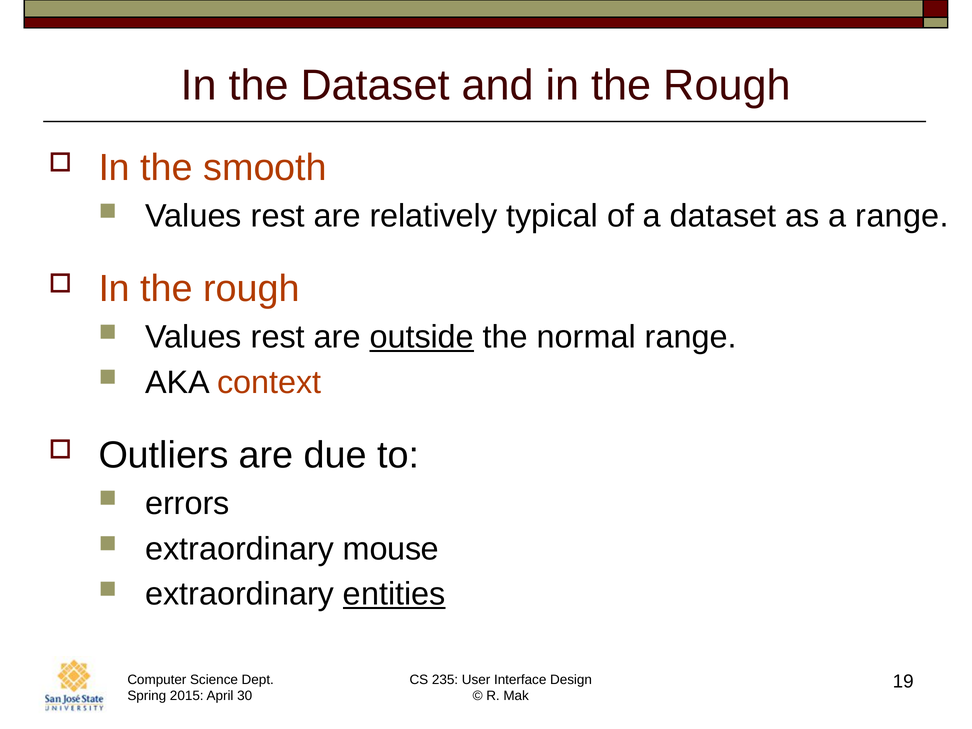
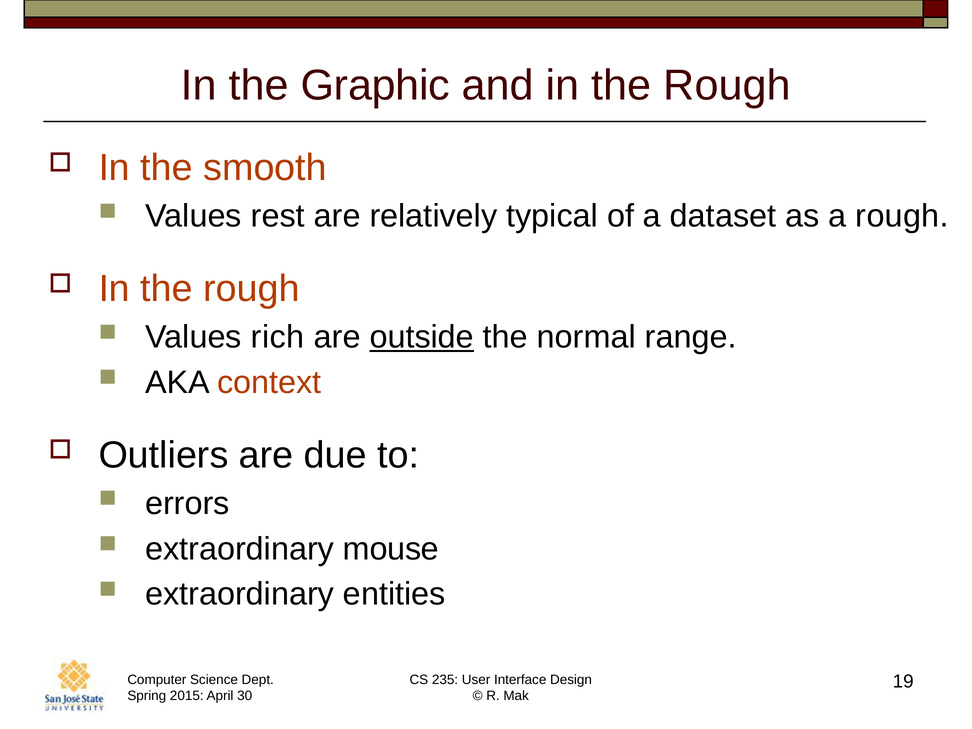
the Dataset: Dataset -> Graphic (375, 86)
a range: range -> rough (902, 216)
rest: rest -> rich (278, 337)
entities underline: present -> none (394, 594)
